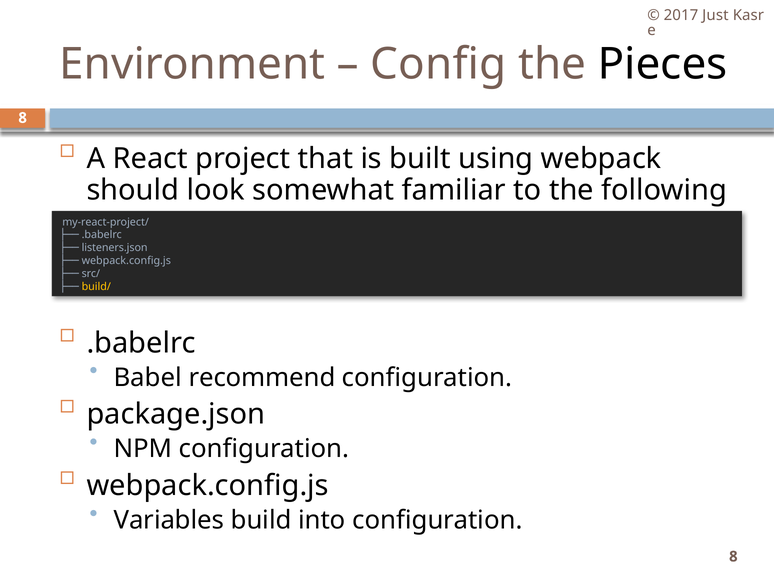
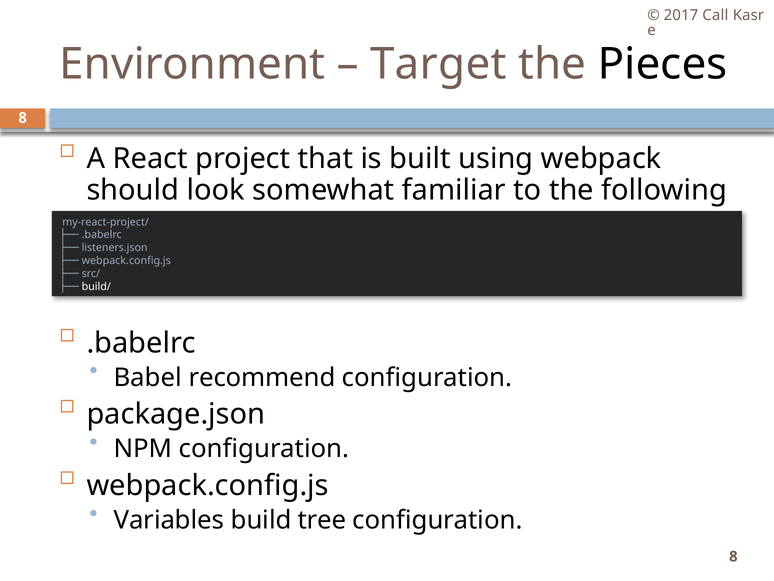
Just: Just -> Call (715, 15)
Config: Config -> Target (438, 64)
build/ colour: yellow -> white (96, 286)
into: into -> tree (322, 520)
